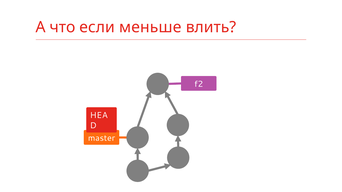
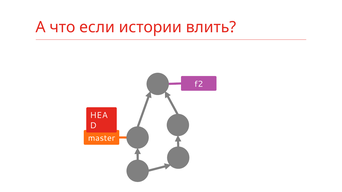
меньше: меньше -> истории (150, 27)
